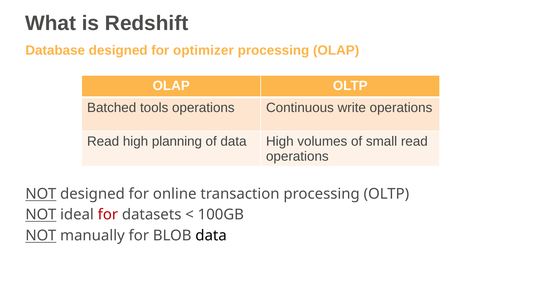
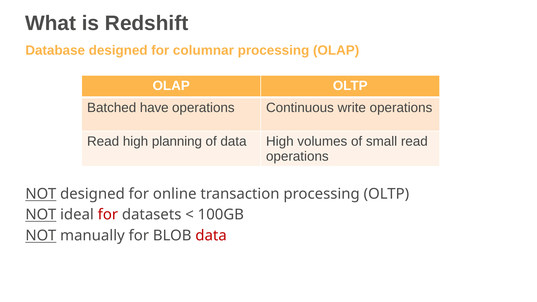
optimizer: optimizer -> columnar (203, 50)
tools: tools -> have (154, 108)
data colour: black -> red (211, 236)
